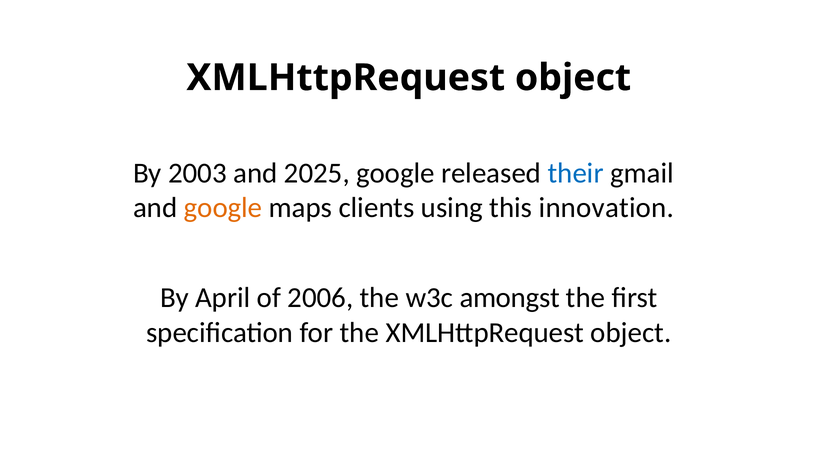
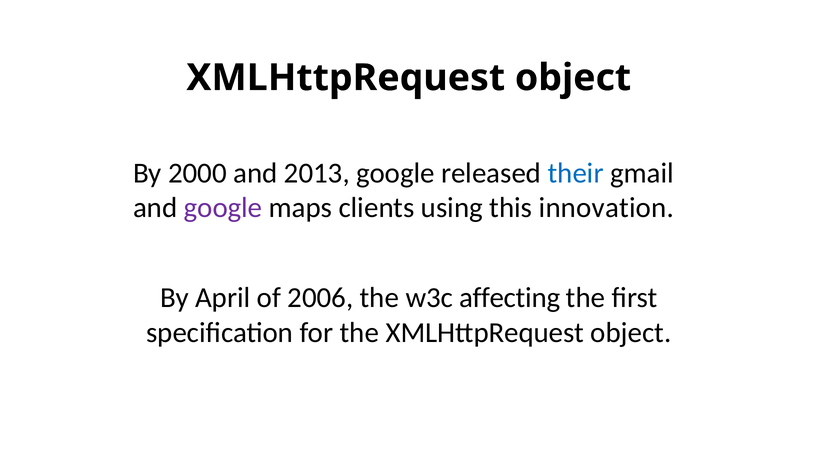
2003: 2003 -> 2000 (197, 173)
2025: 2025 -> 2013 (317, 173)
google colour: orange -> purple (223, 208)
amongst: amongst -> affecting (510, 298)
